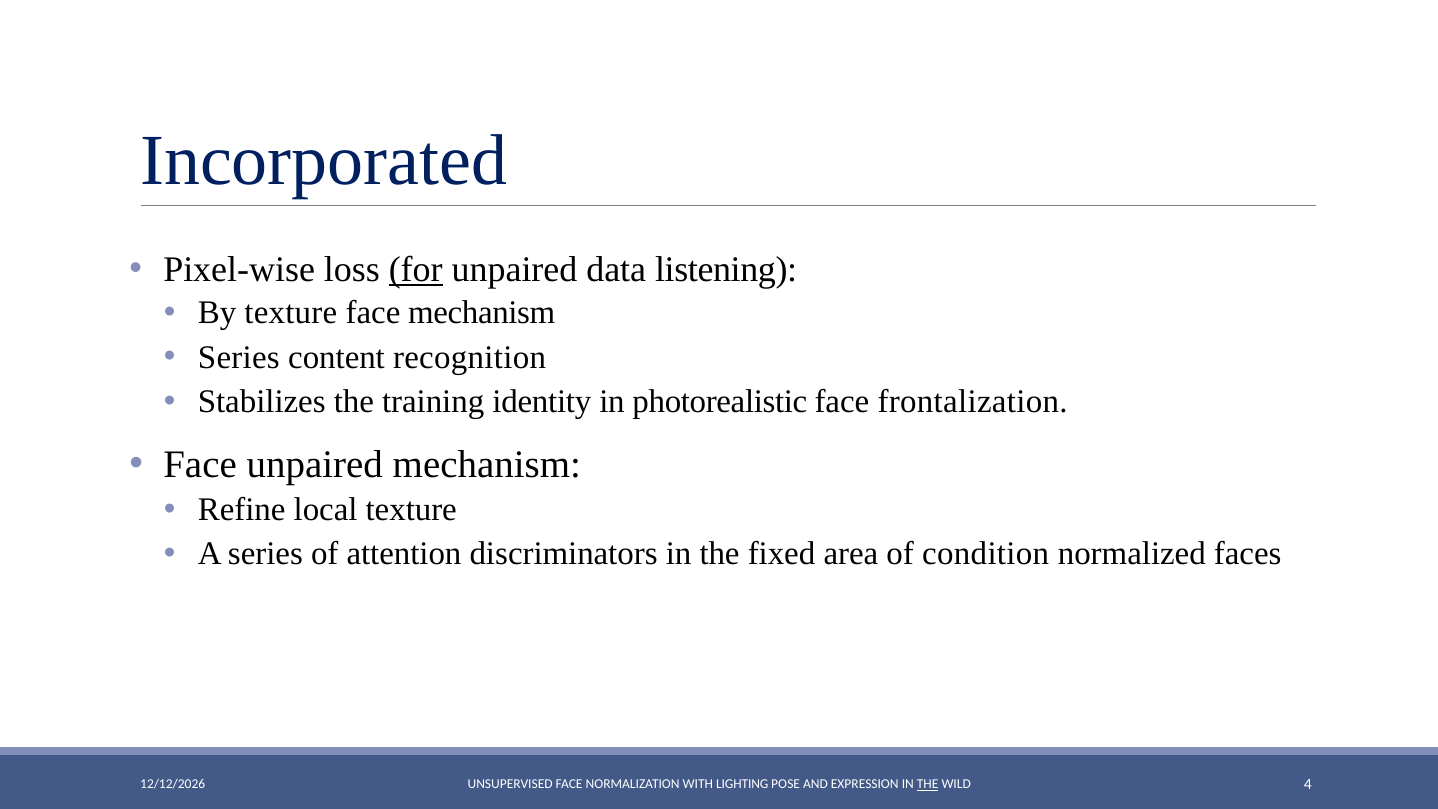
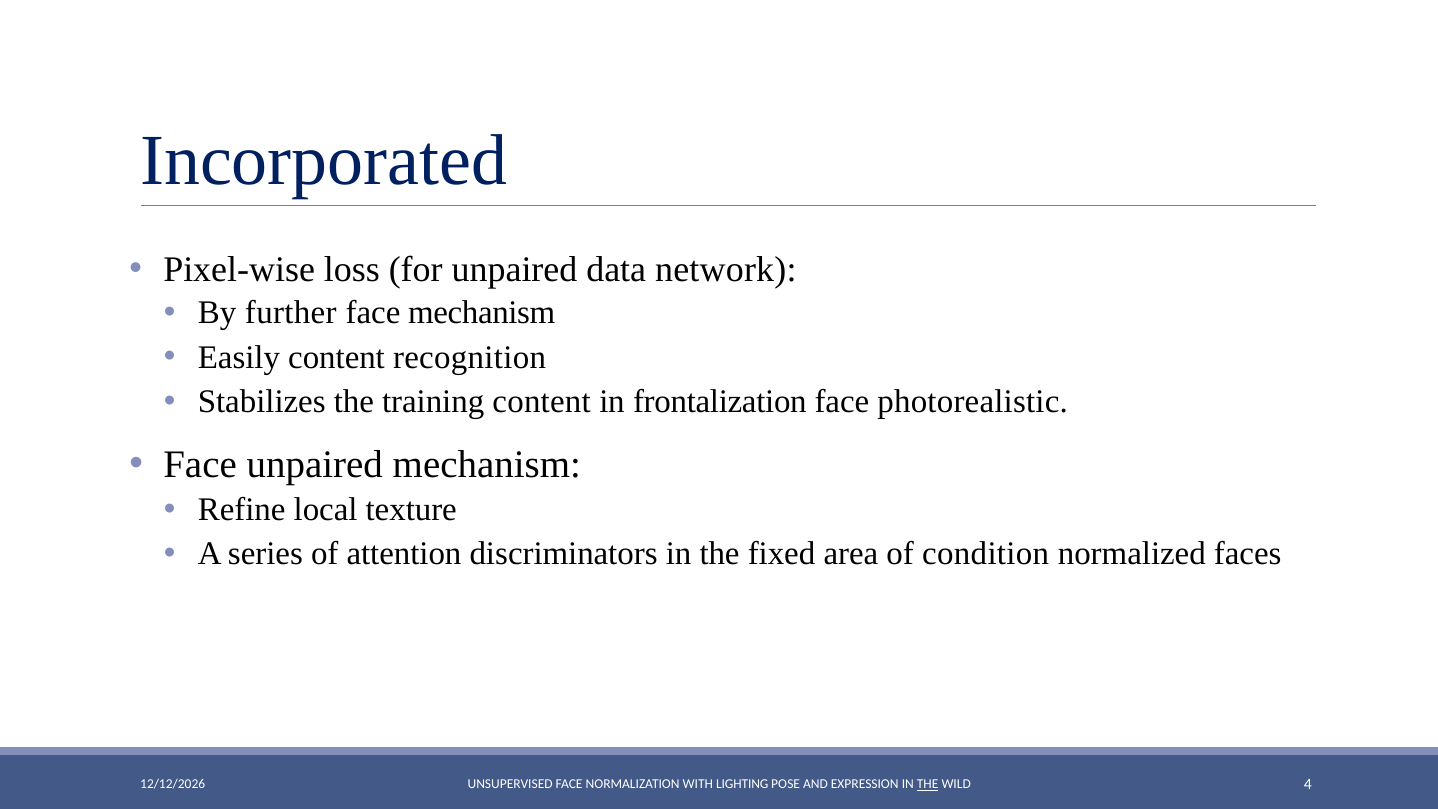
for underline: present -> none (416, 269)
listening: listening -> network (726, 269)
By texture: texture -> further (291, 313)
Series: Series -> Easily (239, 357)
training identity: identity -> content (542, 402)
photorealistic: photorealistic -> frontalization (720, 402)
frontalization: frontalization -> photorealistic (973, 402)
